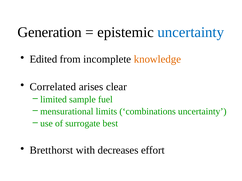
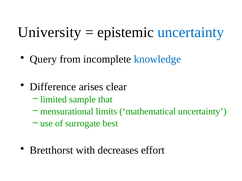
Generation: Generation -> University (49, 32)
Edited: Edited -> Query (43, 59)
knowledge colour: orange -> blue (157, 59)
Correlated: Correlated -> Difference (53, 87)
fuel: fuel -> that (105, 100)
combinations: combinations -> mathematical (148, 112)
